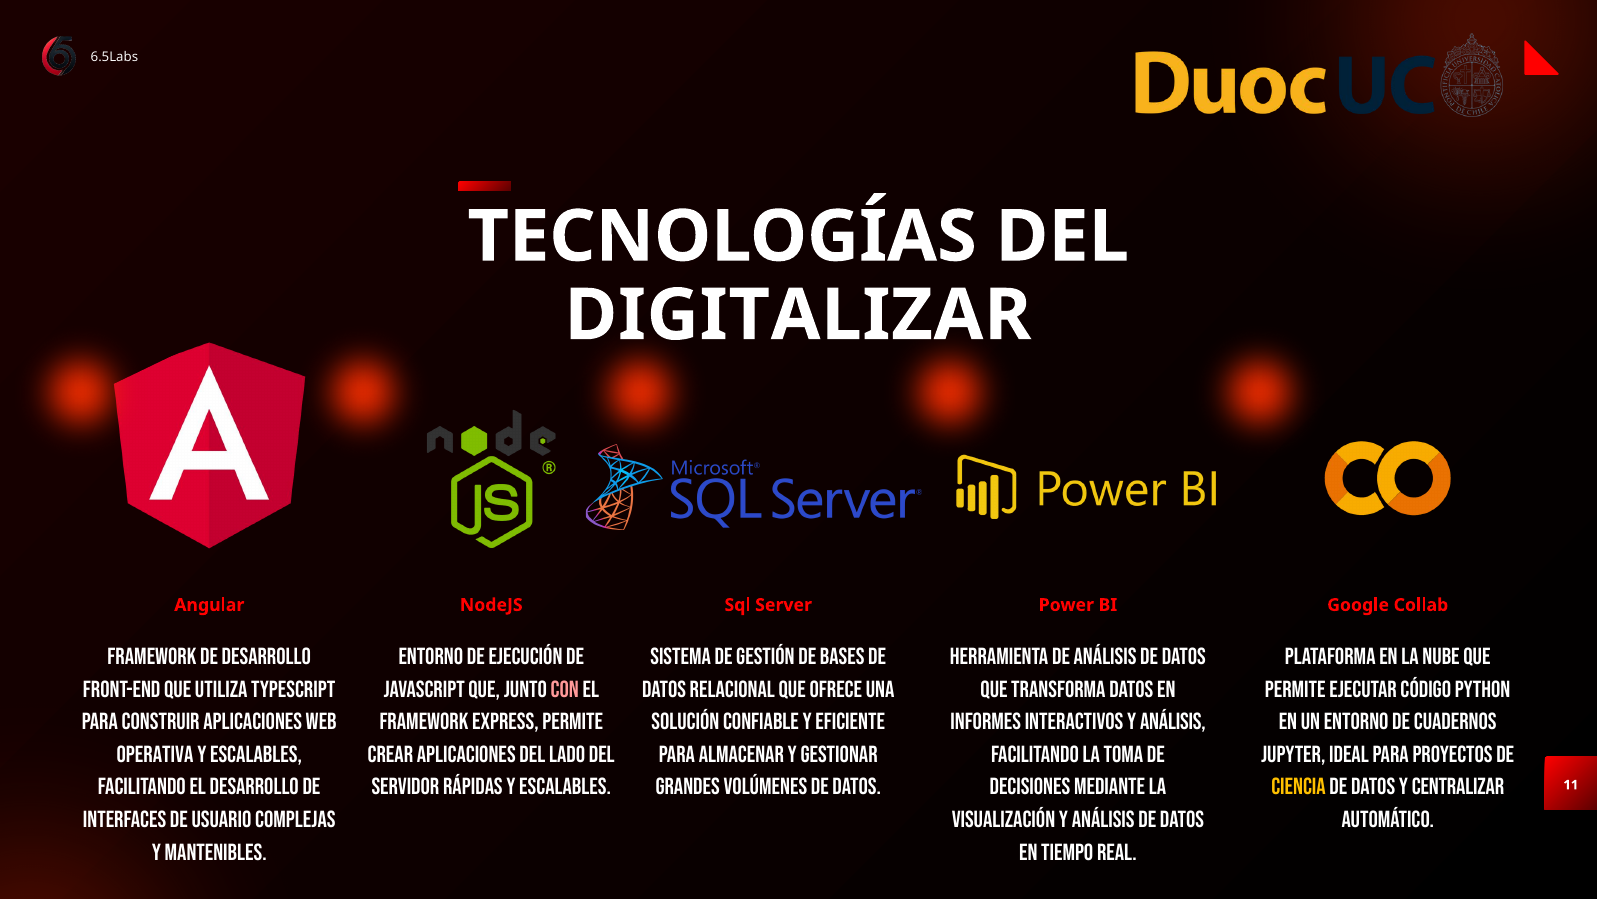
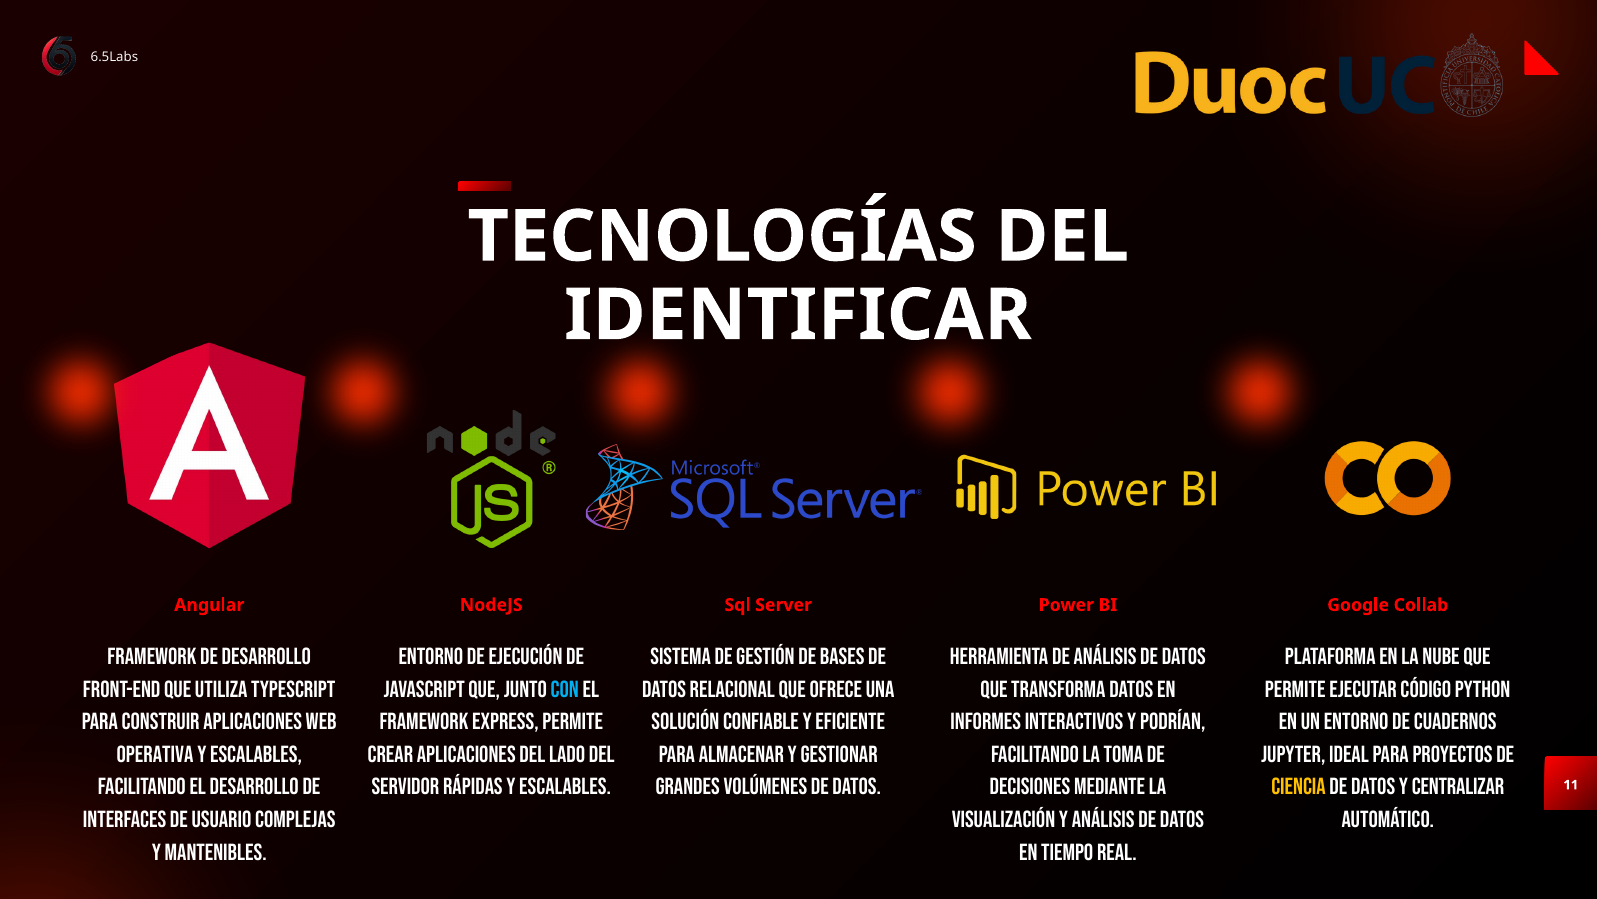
DIGITALIZAR: DIGITALIZAR -> IDENTIFICAR (798, 315)
con colour: pink -> light blue (565, 689)
interactivos y análisis: análisis -> podrían (1173, 721)
